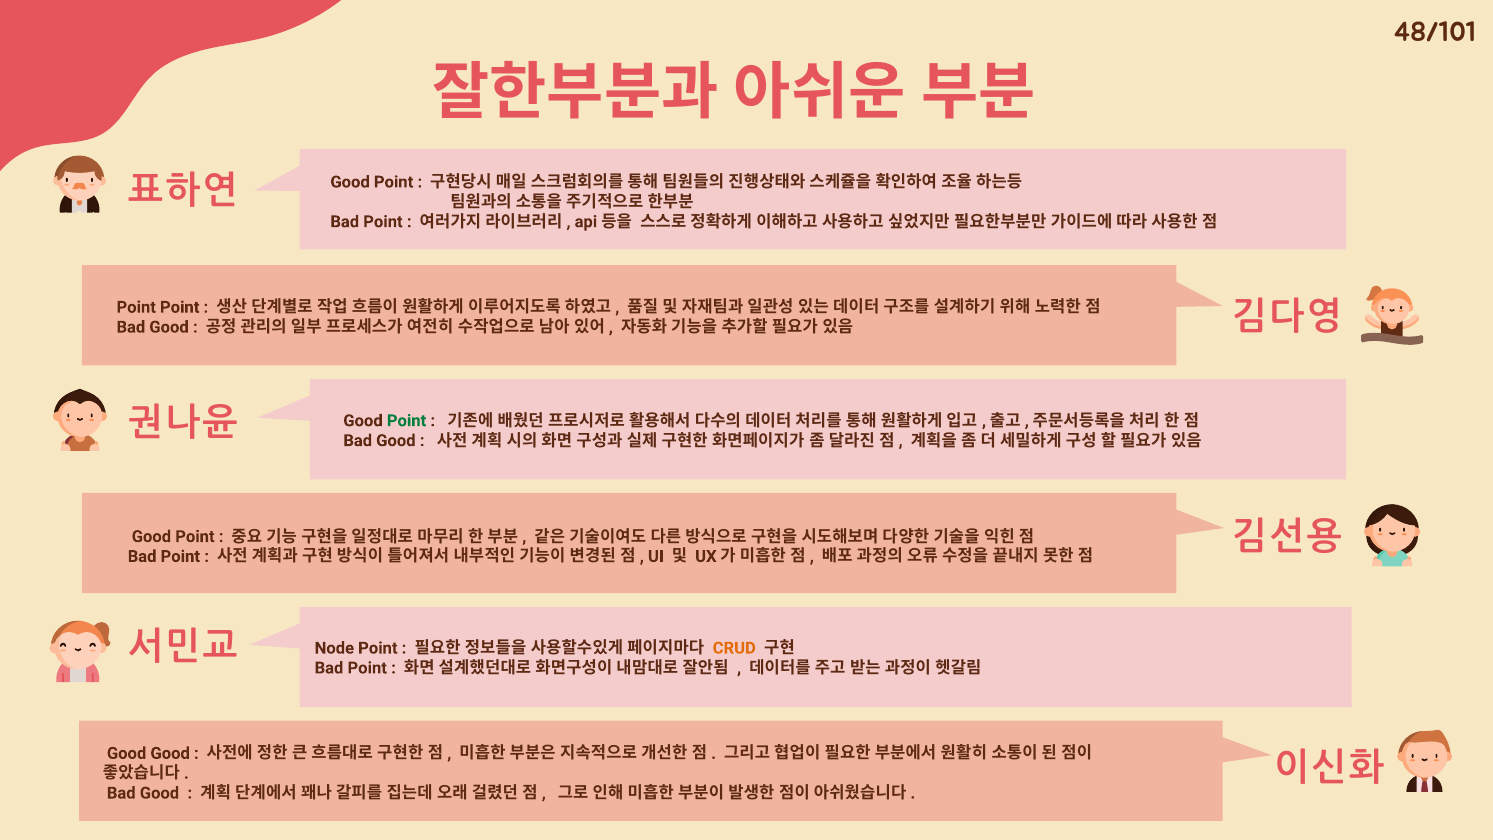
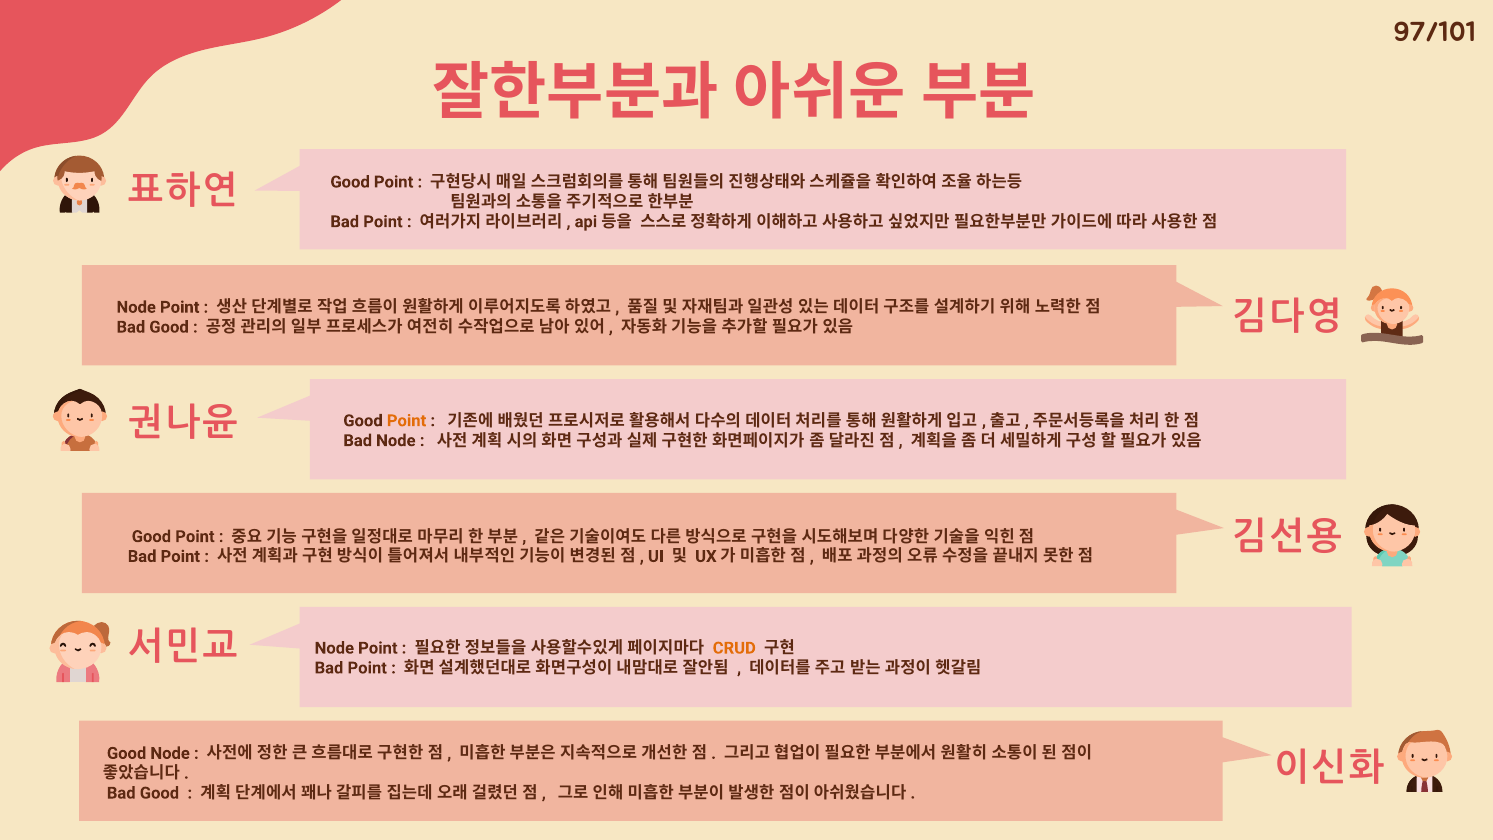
48/101: 48/101 -> 97/101 (1435, 33)
Point: Point -> Node (136, 307)
Point colour: green -> orange (407, 421)
Good: Good -> Node (396, 441)
Good Good: Good -> Node (170, 753)
